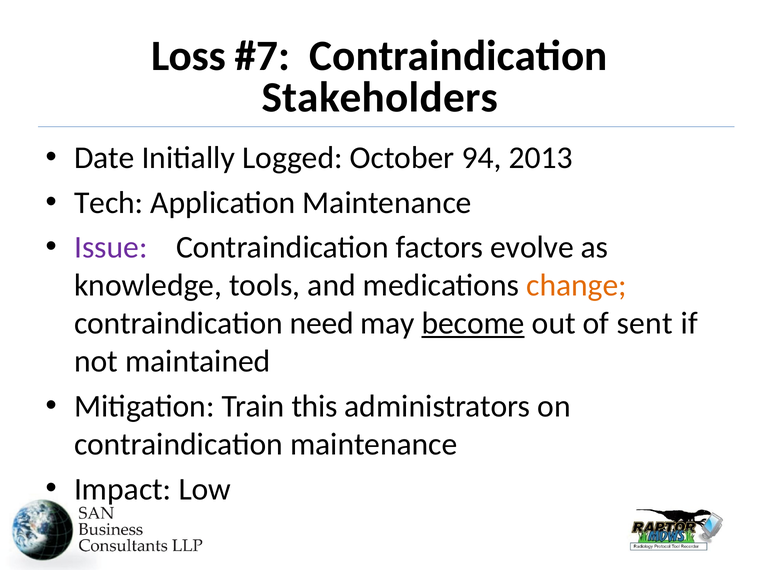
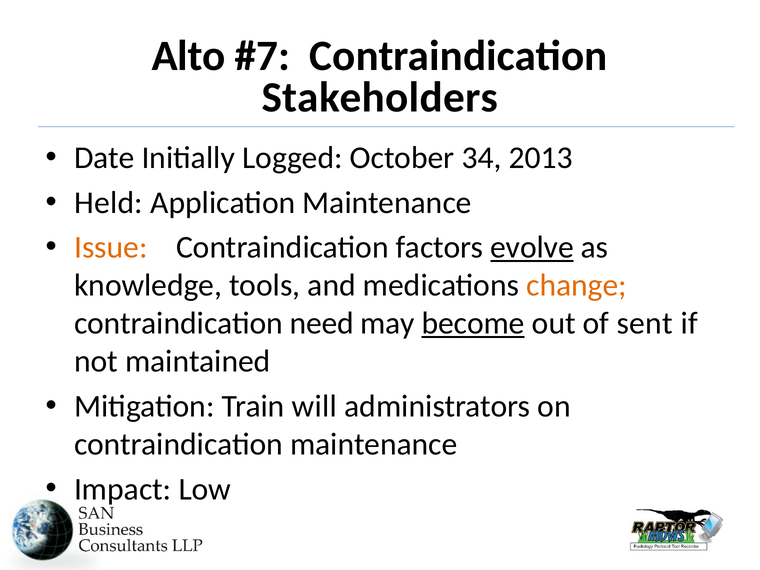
Loss: Loss -> Alto (188, 56)
94: 94 -> 34 (481, 158)
Tech: Tech -> Held (109, 203)
Issue colour: purple -> orange (111, 248)
evolve underline: none -> present (532, 248)
this: this -> will (314, 406)
